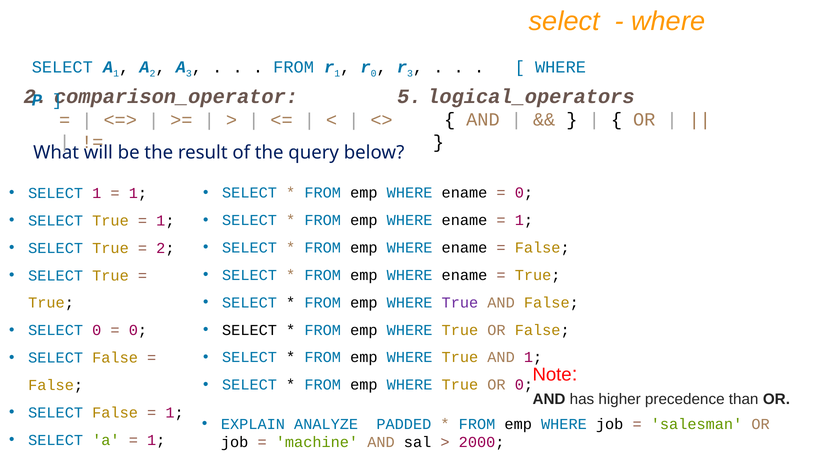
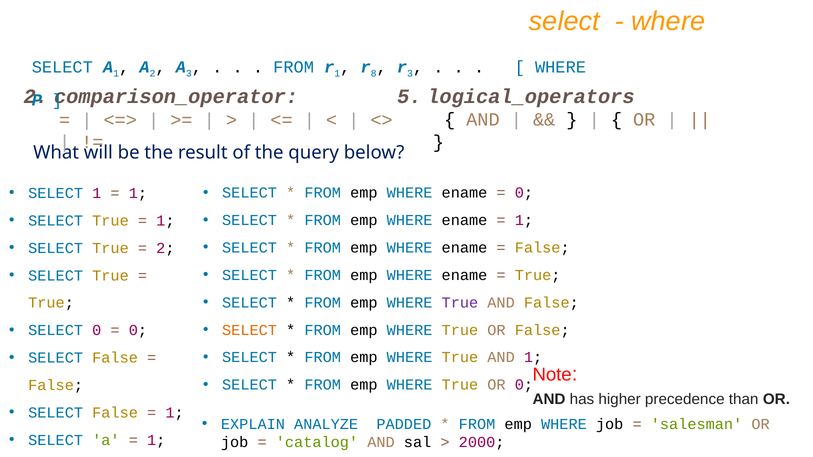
0: 0 -> 8 (374, 74)
SELECT colour: black -> orange (250, 330)
machine: machine -> catalog (317, 443)
